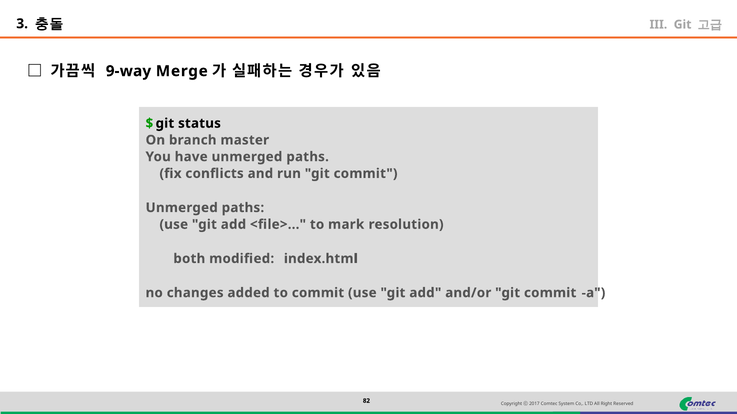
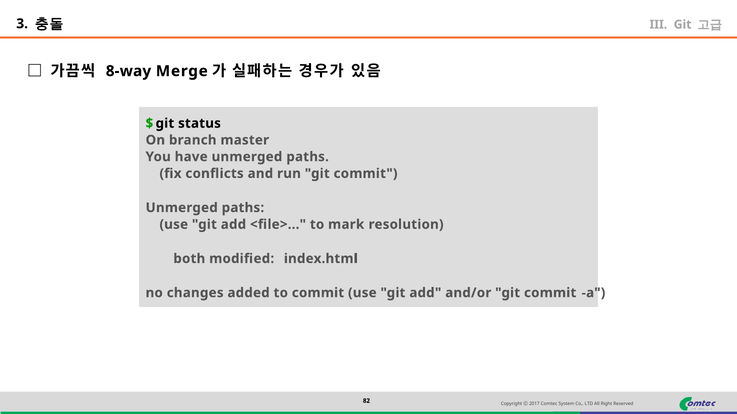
9-way: 9-way -> 8-way (128, 71)
